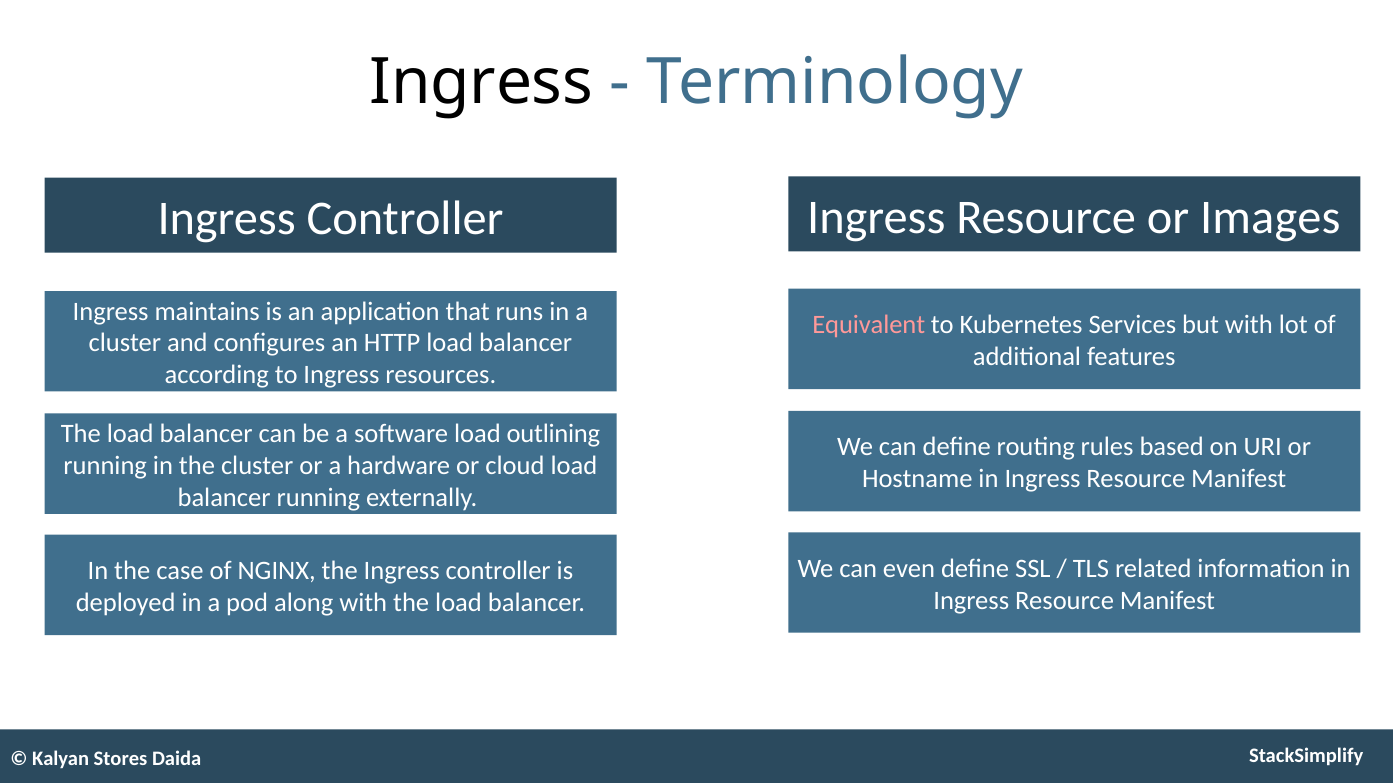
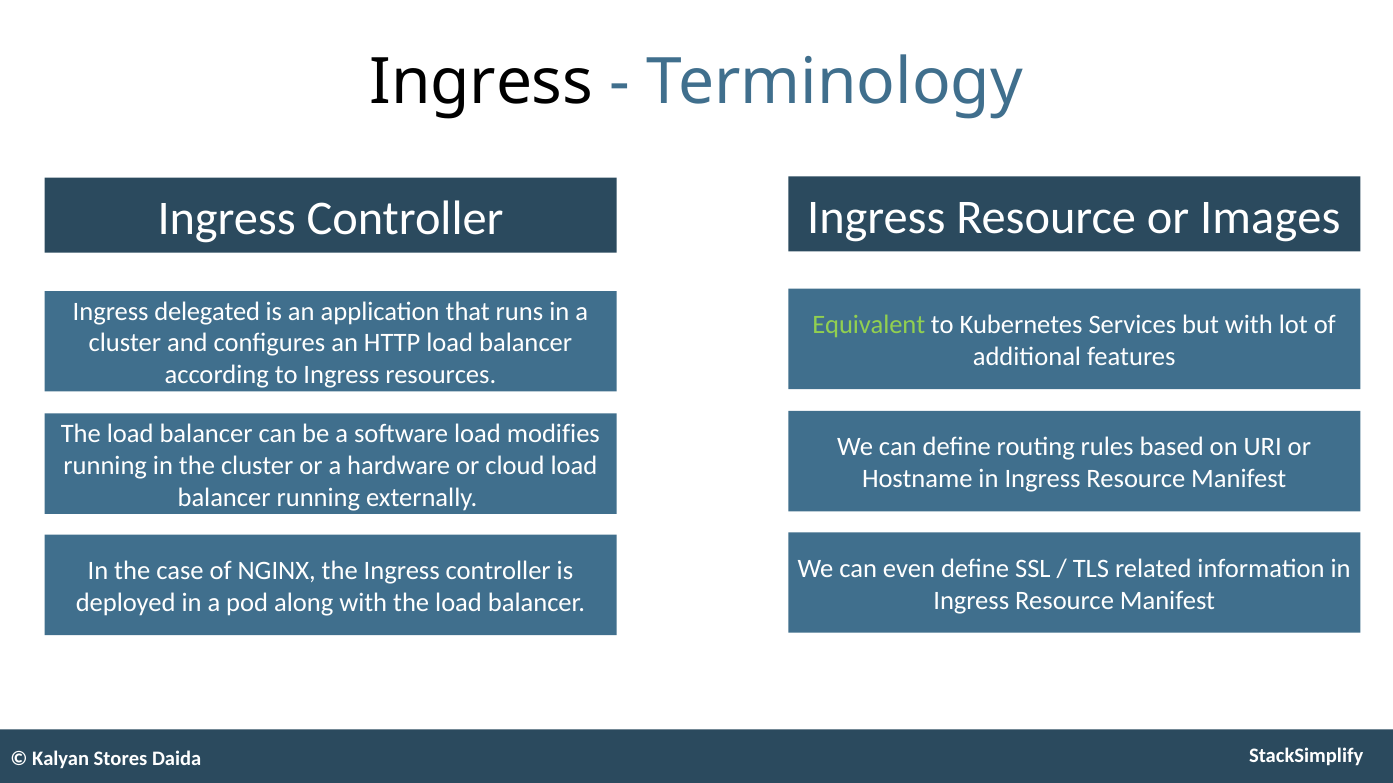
maintains: maintains -> delegated (207, 312)
Equivalent colour: pink -> light green (869, 325)
outlining: outlining -> modifies (553, 434)
